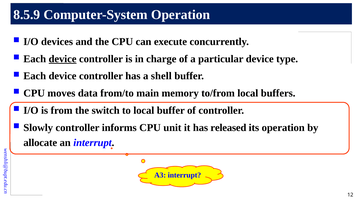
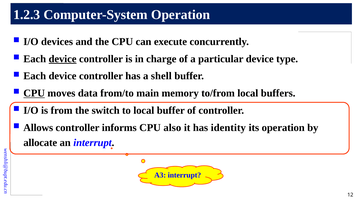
8.5.9: 8.5.9 -> 1.2.3 (27, 15)
CPU underline: none -> present (34, 93)
Slowly: Slowly -> Allows (38, 128)
unit: unit -> also (172, 128)
released: released -> identity (228, 128)
